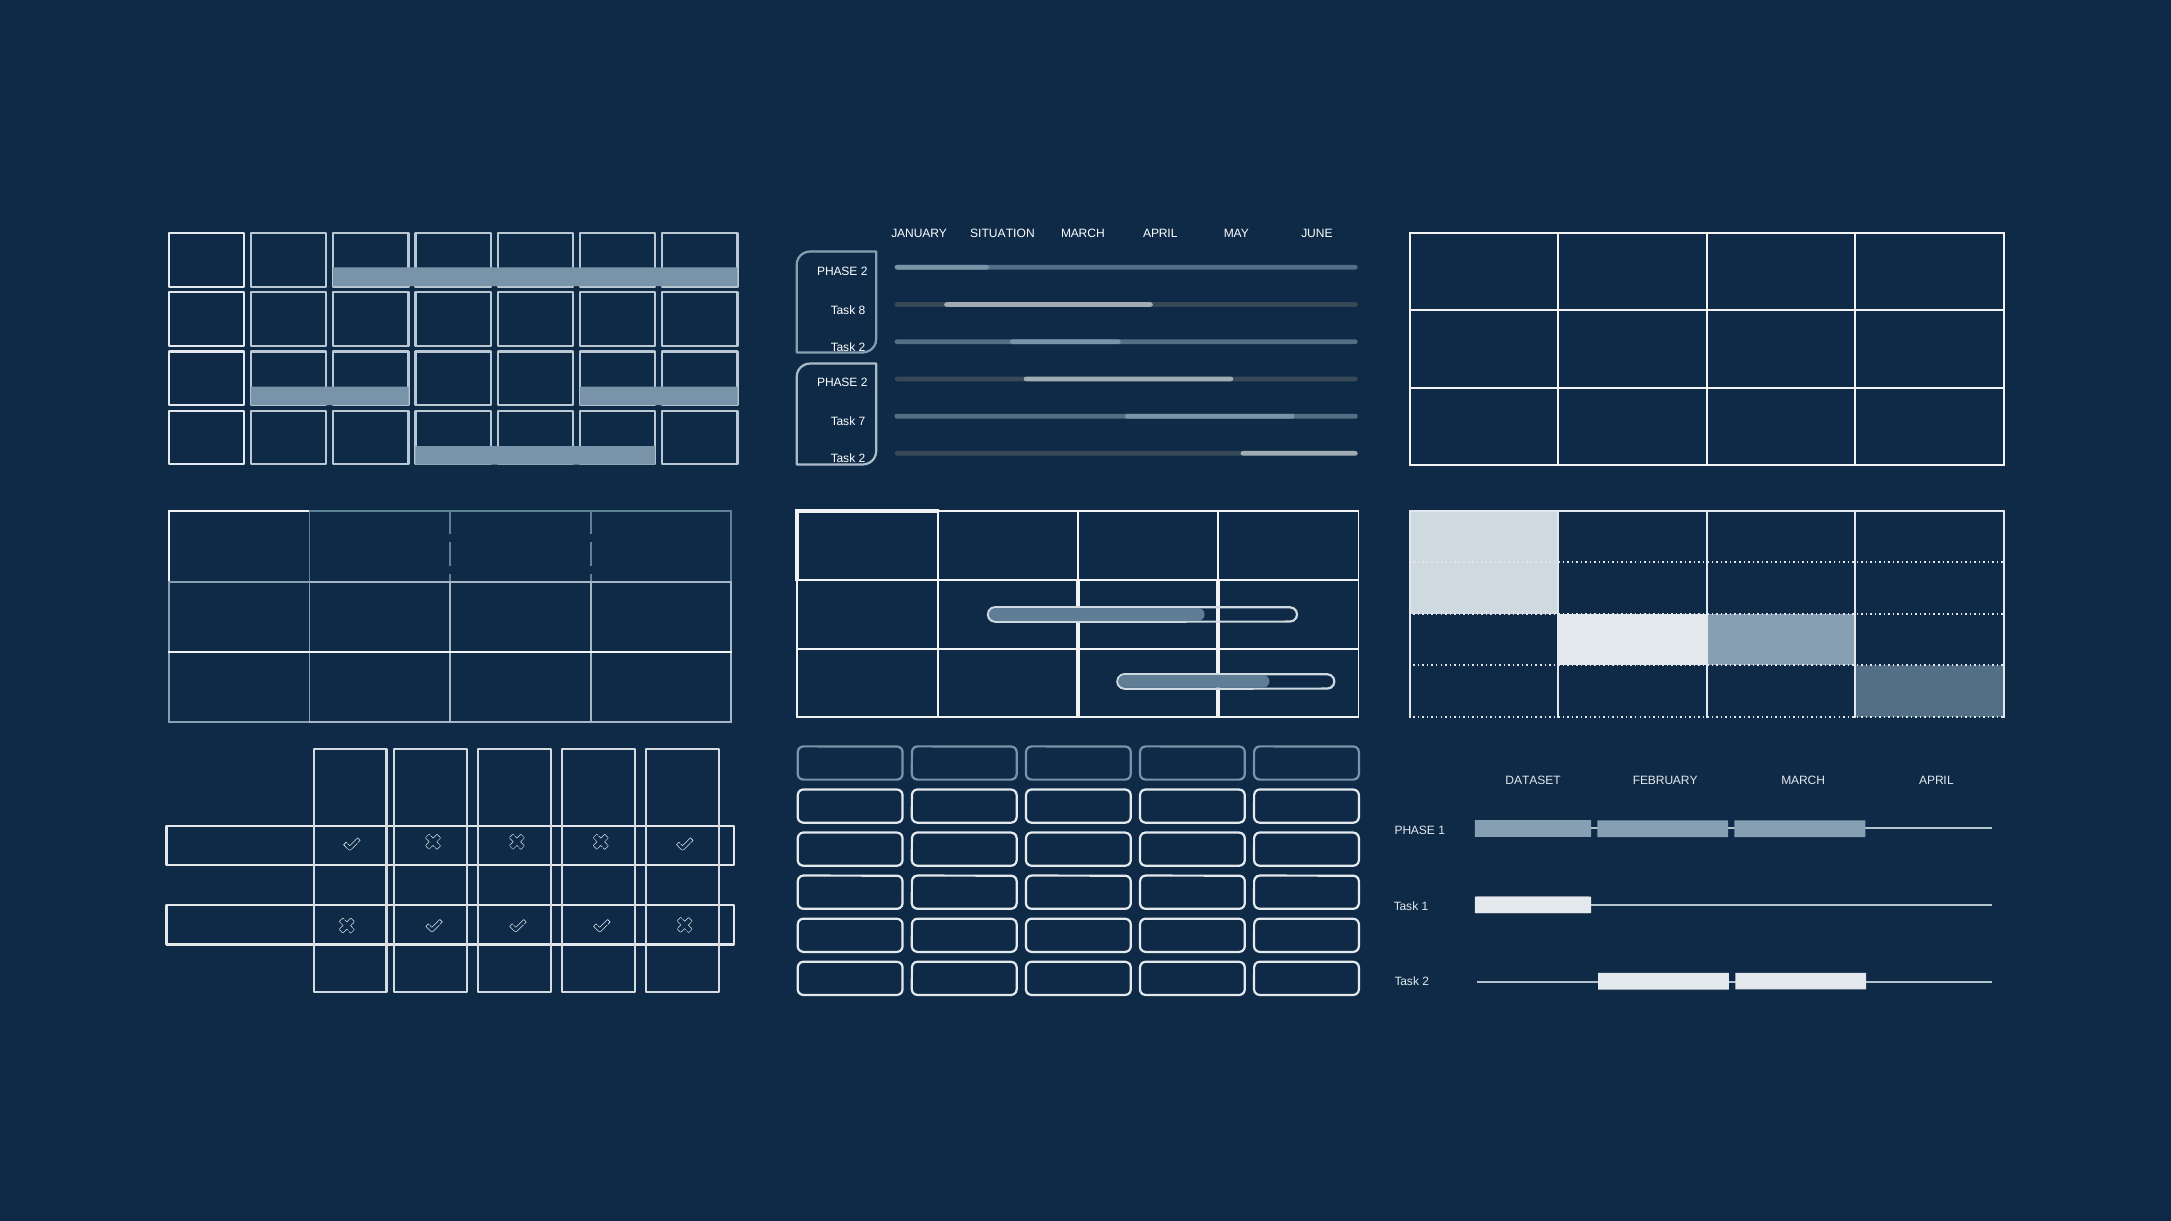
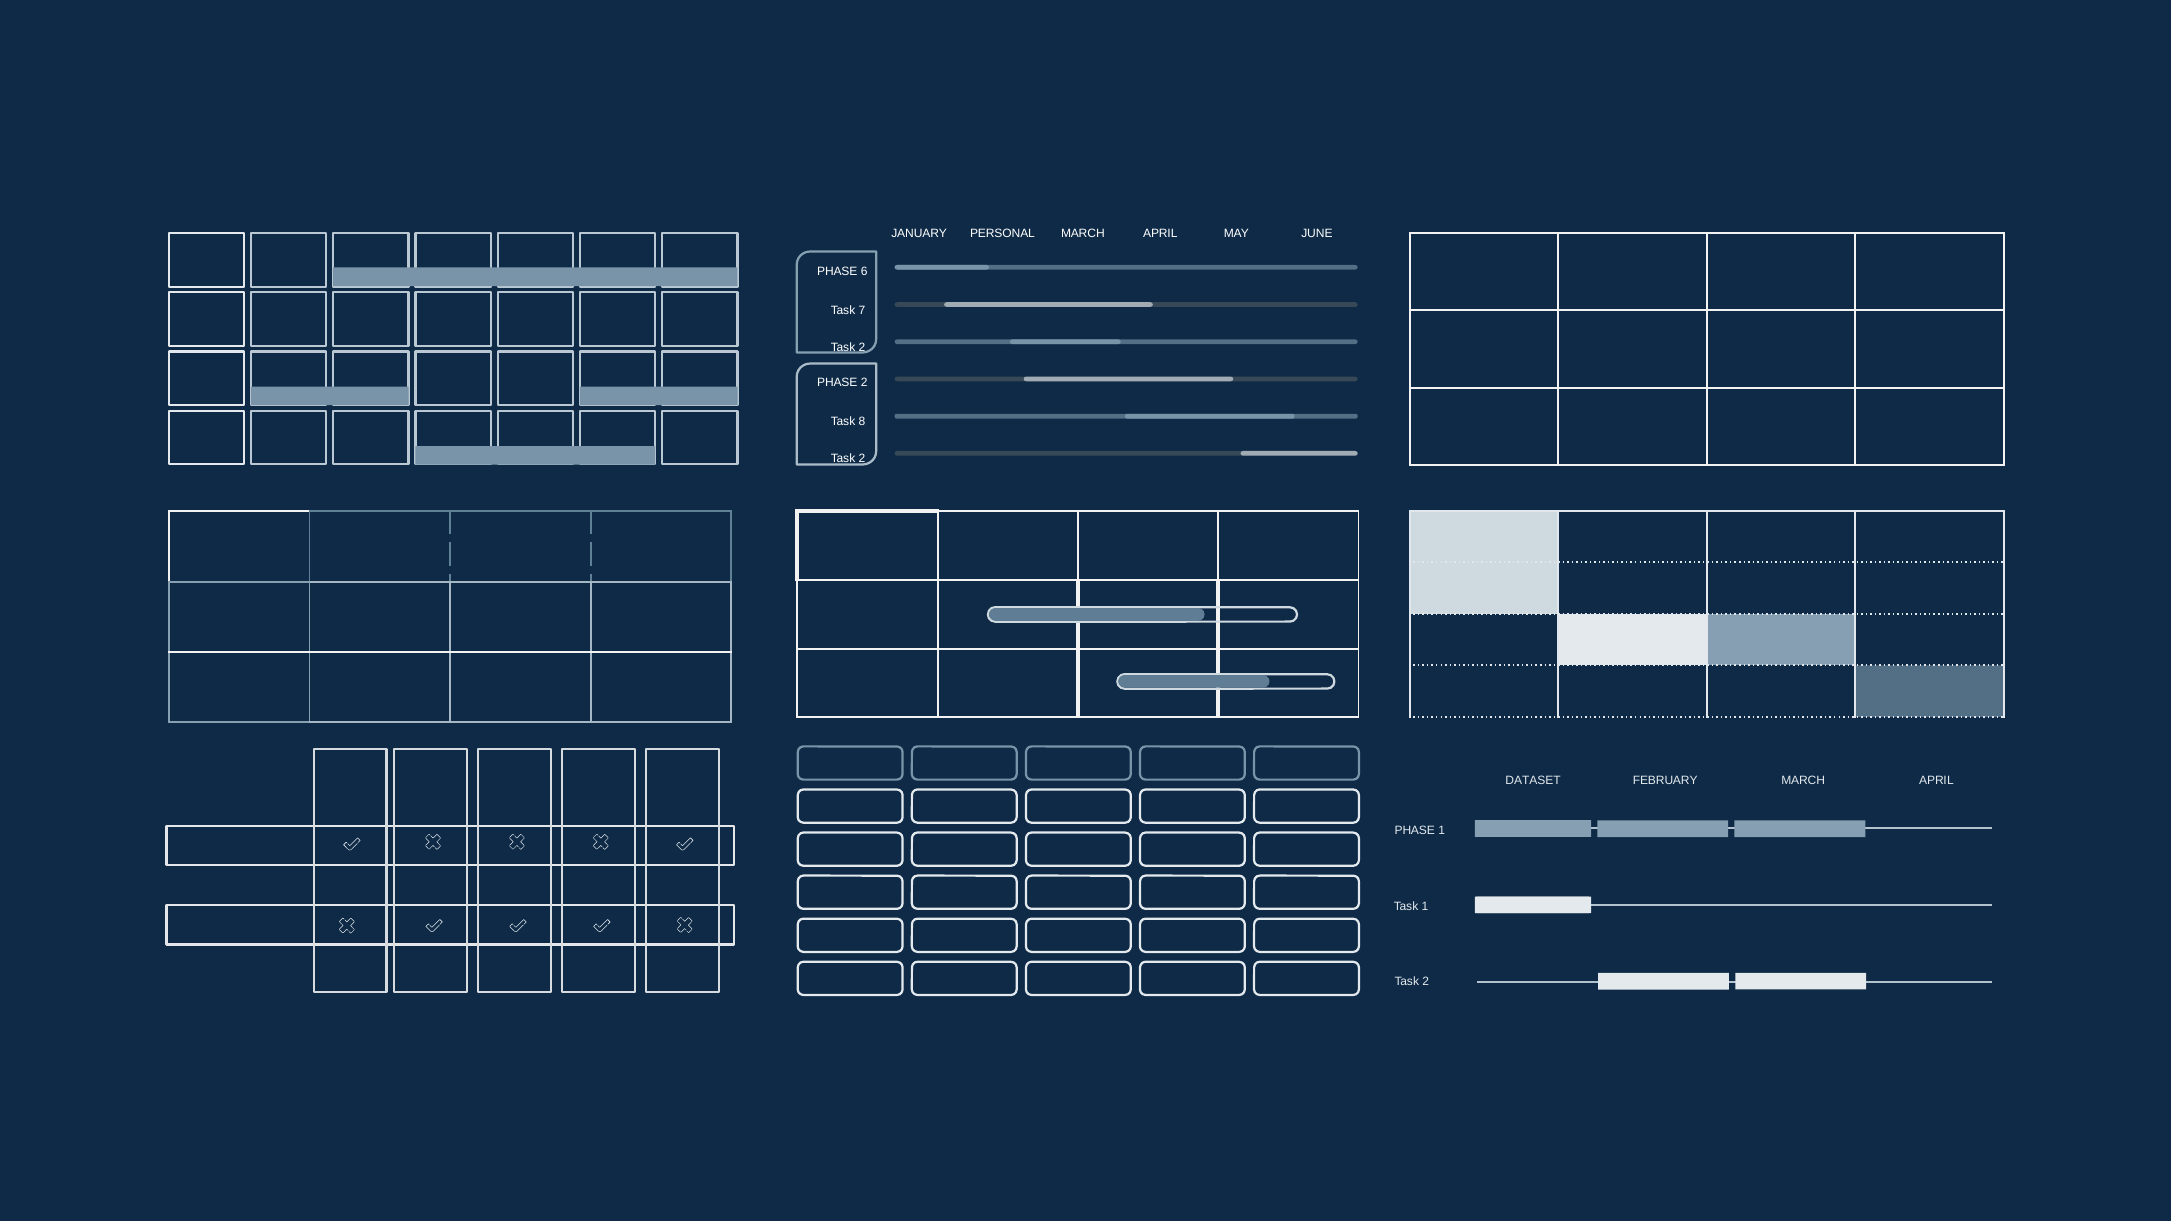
SITUATION: SITUATION -> PERSONAL (1002, 234)
2: 2 -> 6 (864, 272)
8: 8 -> 7 (862, 310)
7: 7 -> 8 (862, 422)
